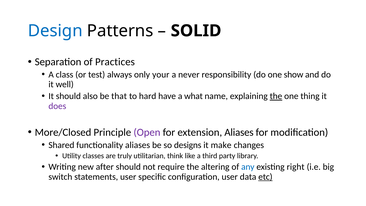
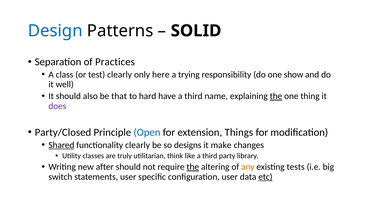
test always: always -> clearly (120, 74)
your: your -> here (161, 74)
never: never -> trying (189, 74)
have a what: what -> third (193, 96)
More/Closed: More/Closed -> Party/Closed (63, 132)
Open colour: purple -> blue (147, 132)
extension Aliases: Aliases -> Things (239, 132)
Shared underline: none -> present (61, 145)
functionality aliases: aliases -> clearly (138, 145)
the underline: none -> present (193, 167)
any colour: blue -> orange (248, 167)
right: right -> tests (296, 167)
